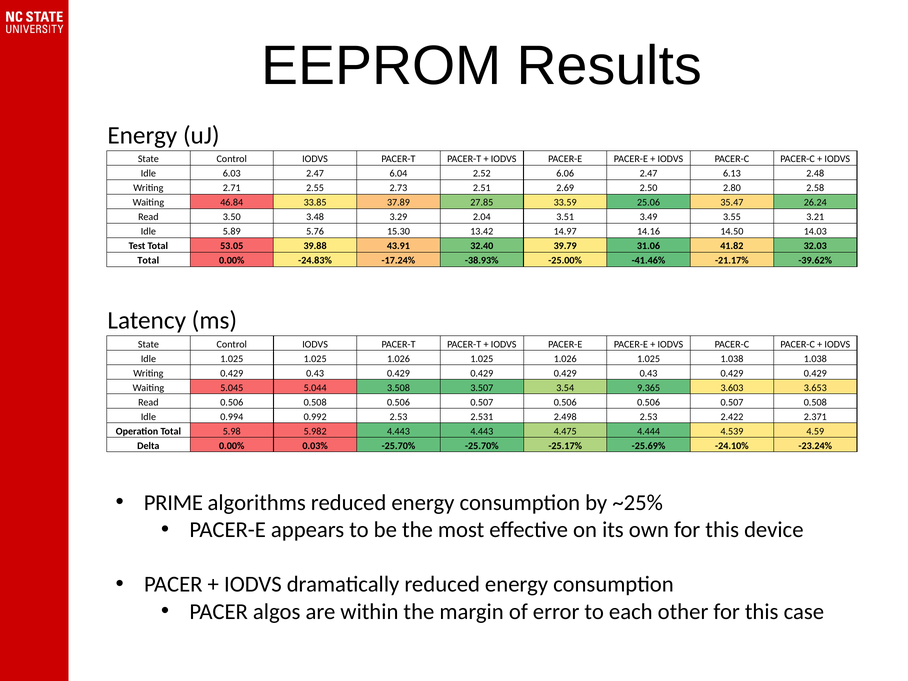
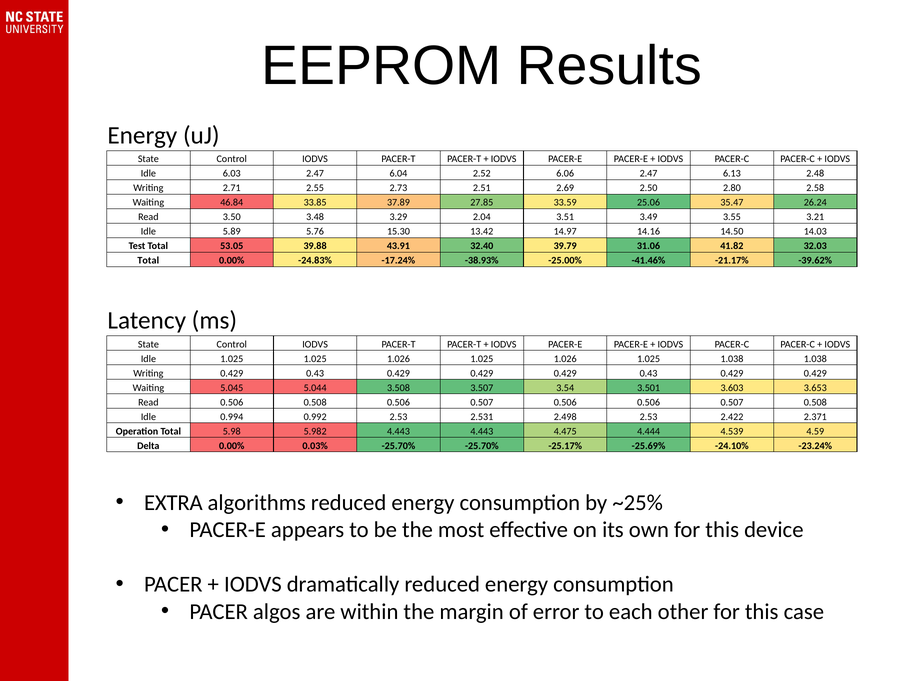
9.365: 9.365 -> 3.501 (649, 388)
PRIME: PRIME -> EXTRA (173, 503)
